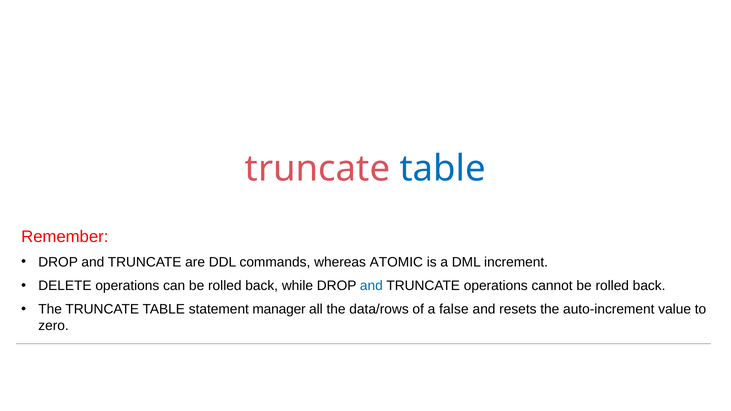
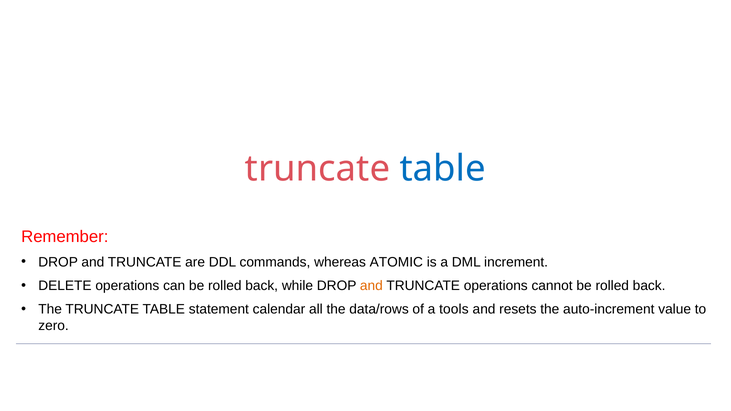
and colour: blue -> orange (371, 286)
manager: manager -> calendar (279, 310)
false: false -> tools (454, 310)
